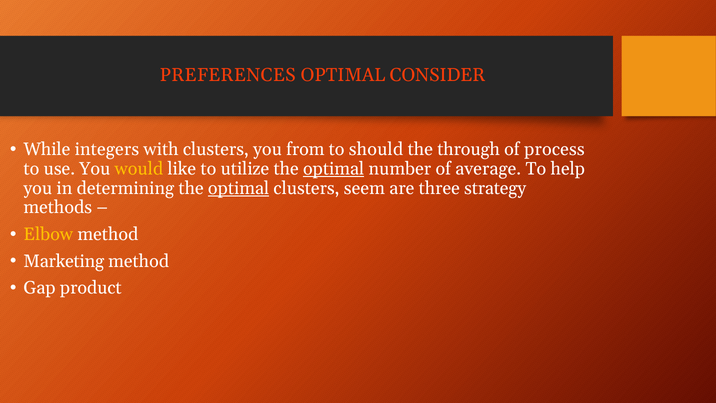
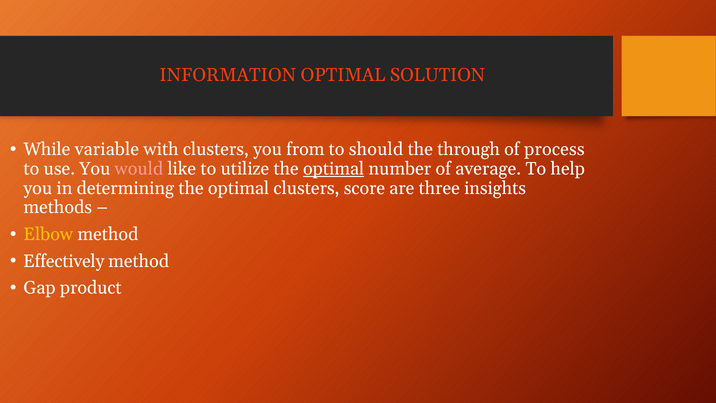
PREFERENCES: PREFERENCES -> INFORMATION (228, 75)
CONSIDER: CONSIDER -> SOLUTION (438, 75)
integers: integers -> variable (107, 149)
would colour: yellow -> pink (139, 169)
optimal underline: present -> none (239, 188)
seem: seem -> score (364, 188)
strategy: strategy -> insights (495, 188)
Marketing: Marketing -> Effectively (64, 261)
